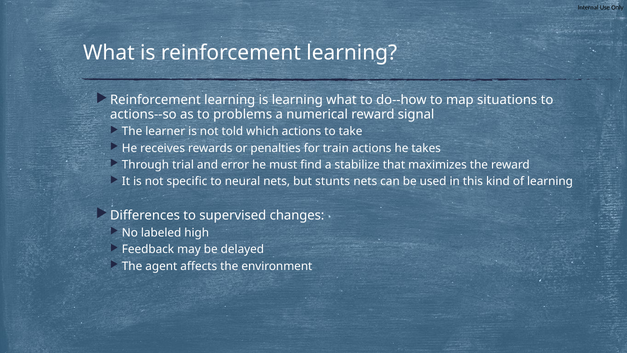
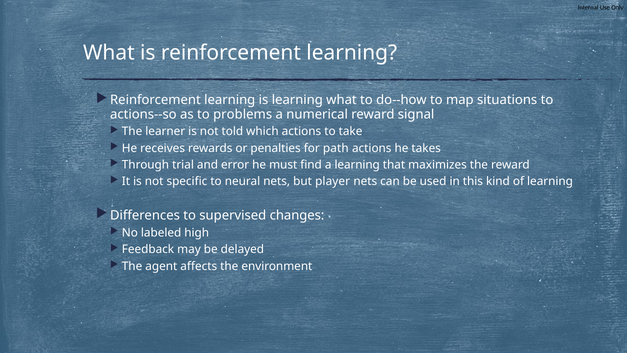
train: train -> path (336, 148)
a stabilize: stabilize -> learning (357, 165)
stunts: stunts -> player (333, 181)
